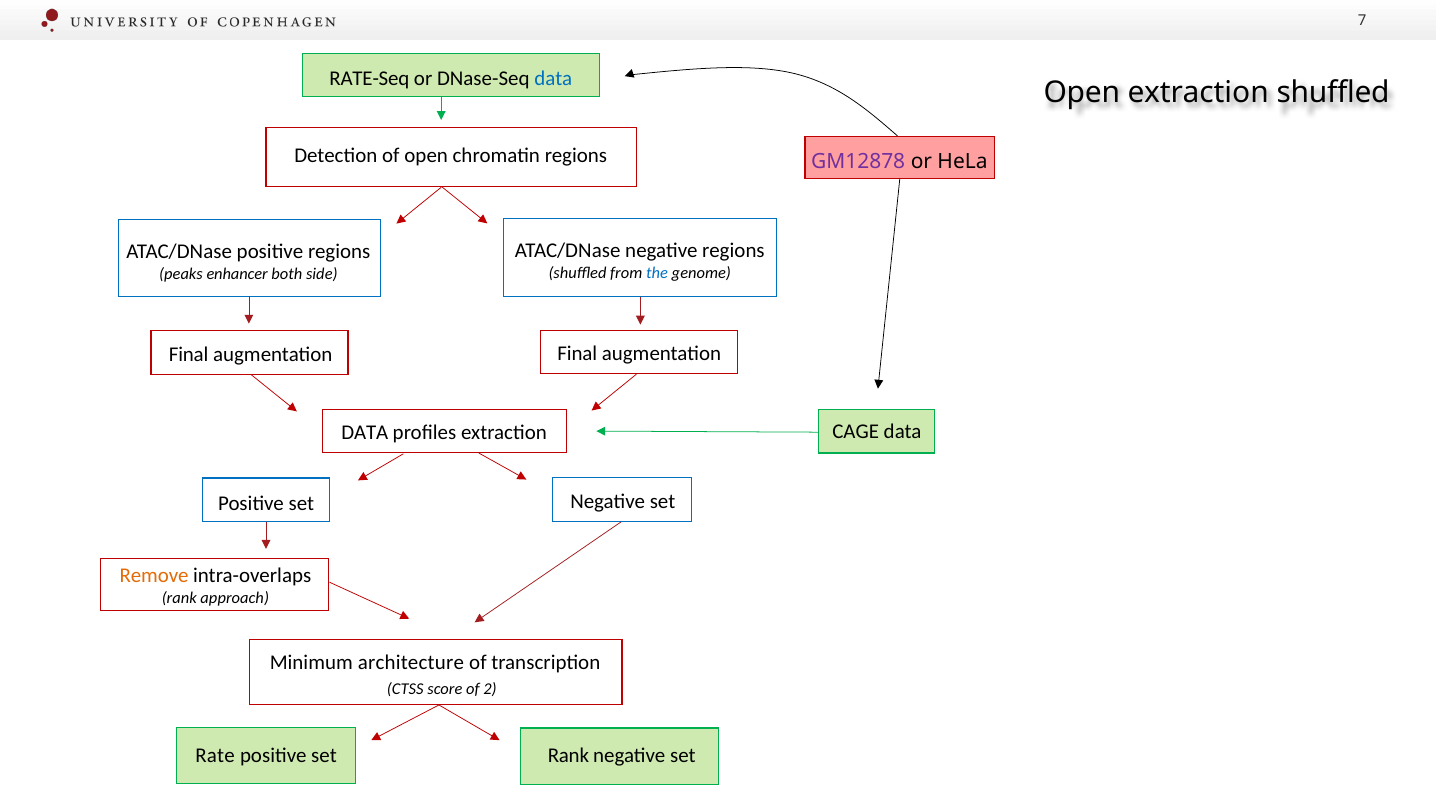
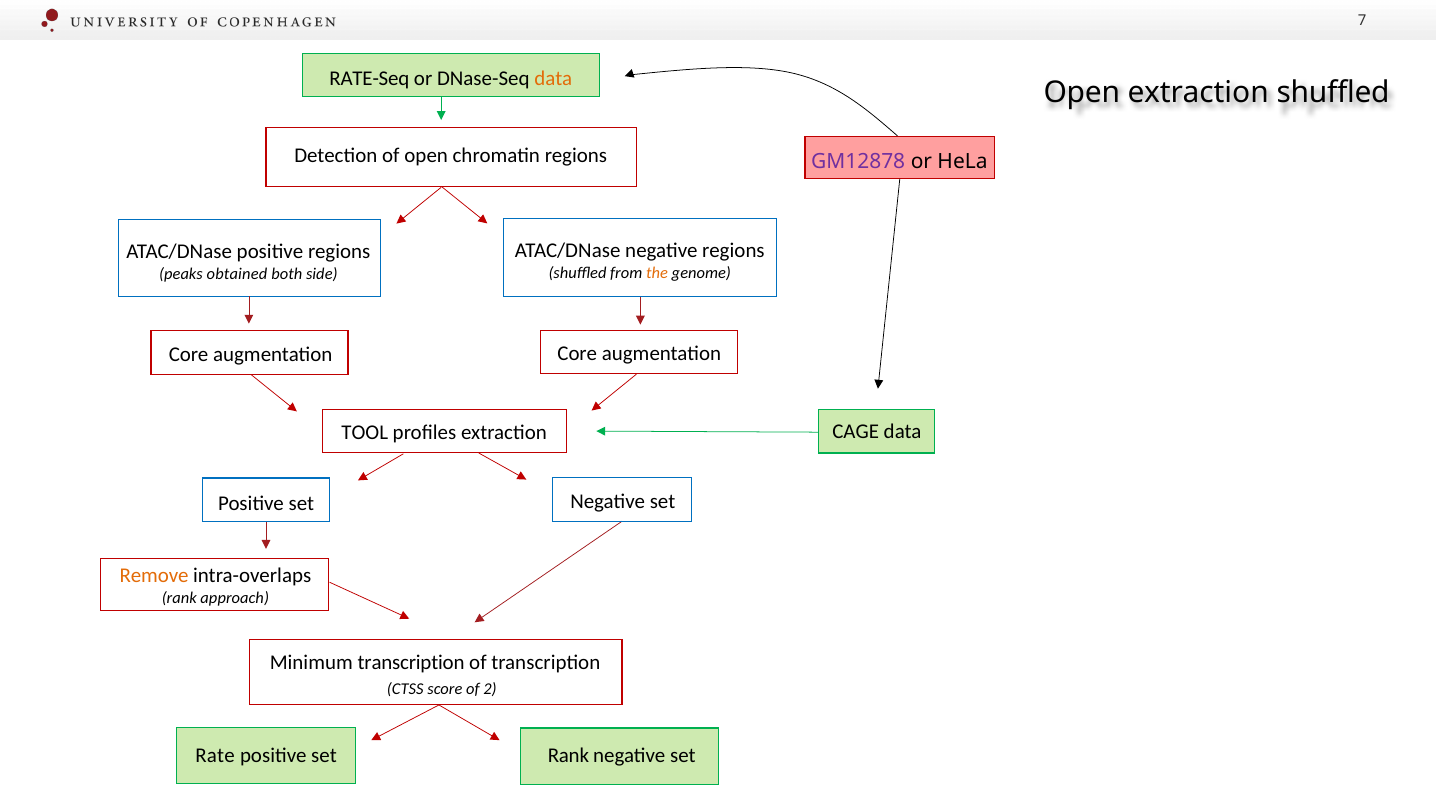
data colour: blue -> orange (553, 78)
the colour: blue -> orange (657, 273)
enhancer: enhancer -> obtained (237, 273)
Final: Final -> Core (189, 354)
augmentation Final: Final -> Core (577, 354)
DATA: DATA -> TOOL (365, 433)
Minimum architecture: architecture -> transcription (411, 662)
